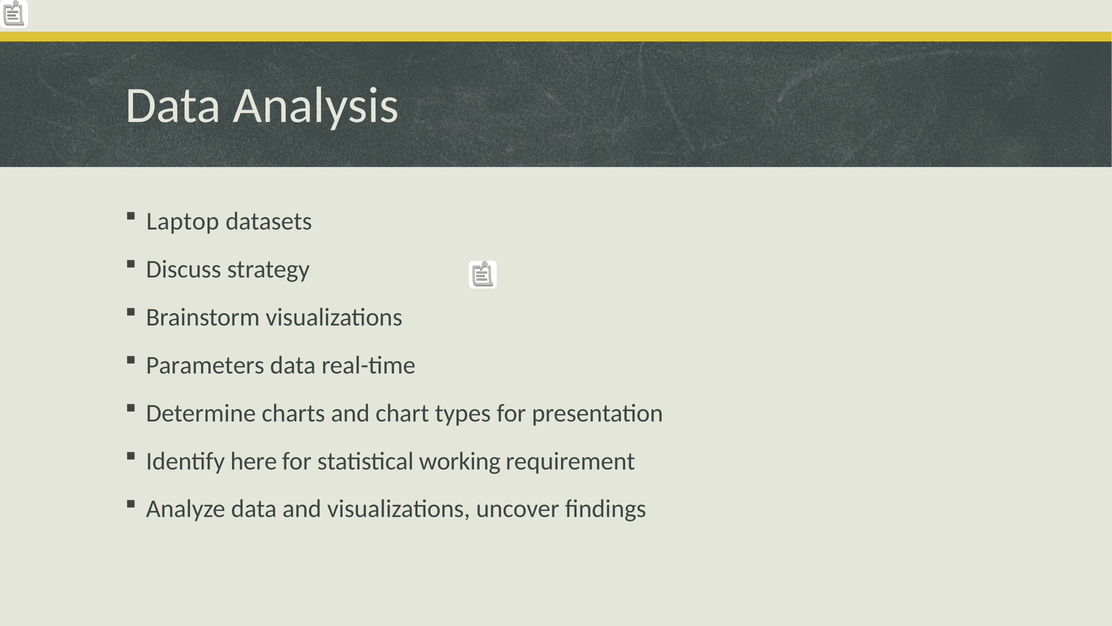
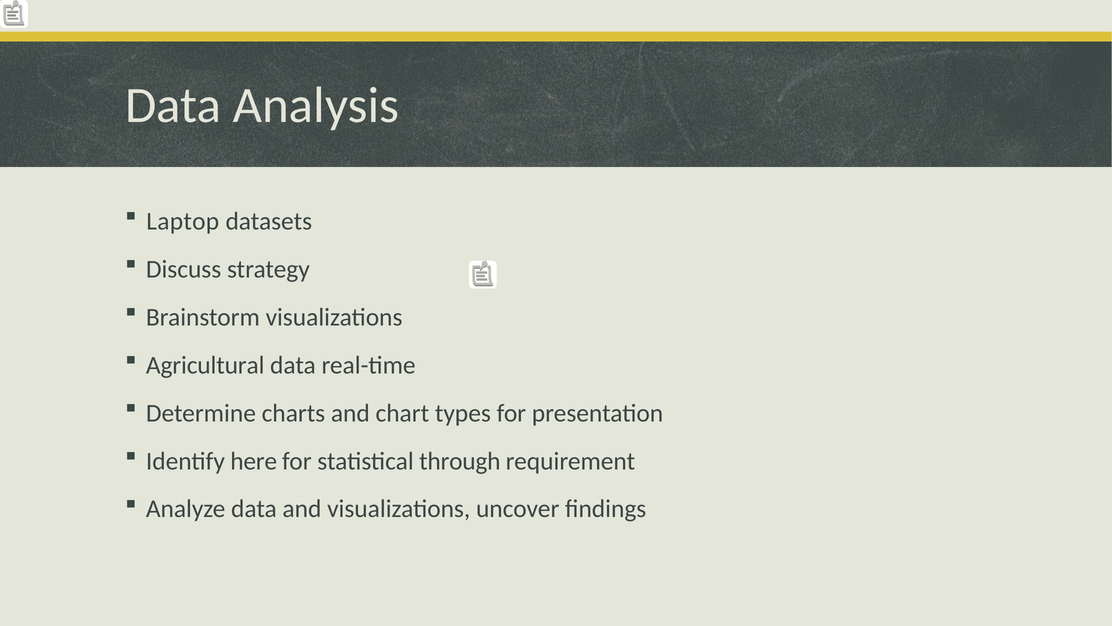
Parameters: Parameters -> Agricultural (205, 365)
working: working -> through (460, 461)
